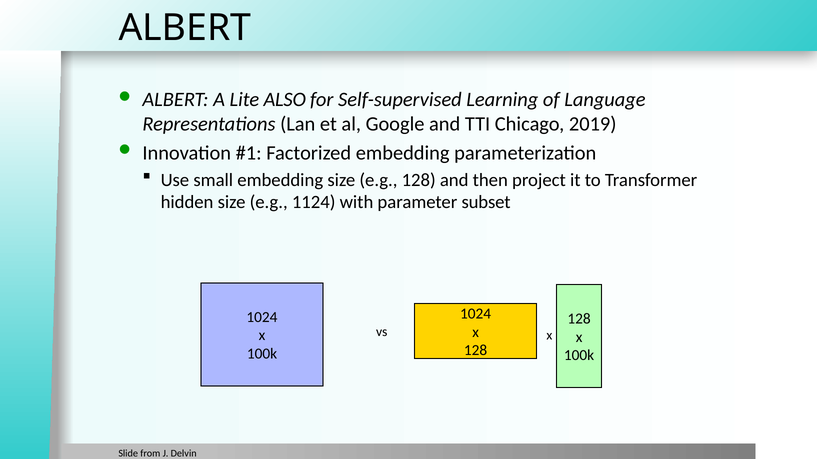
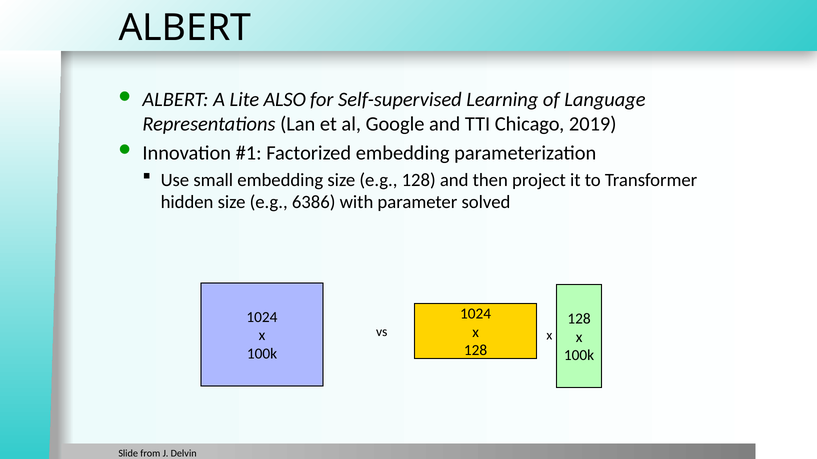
1124: 1124 -> 6386 (314, 203)
subset: subset -> solved (486, 203)
